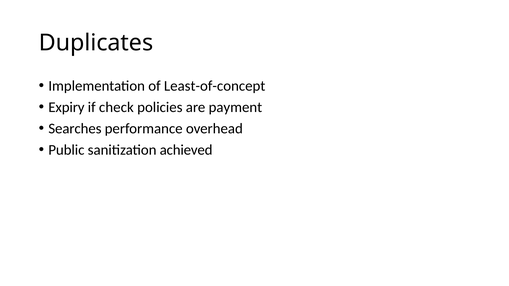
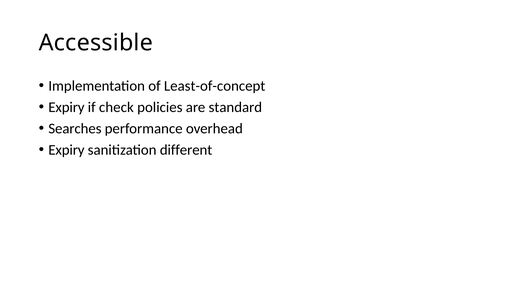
Duplicates: Duplicates -> Accessible (96, 43)
payment: payment -> standard (235, 107)
Public: Public -> Expiry (66, 150)
achieved: achieved -> different (186, 150)
